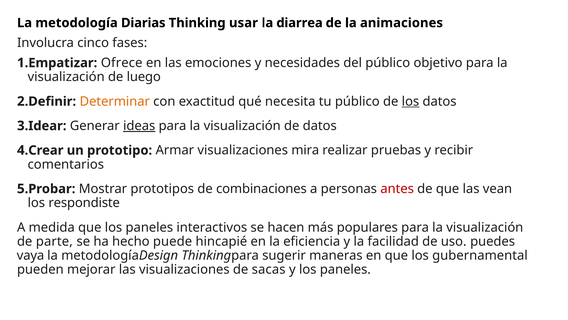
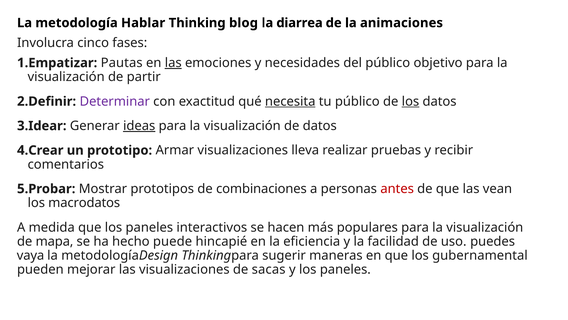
Diarias: Diarias -> Hablar (143, 23)
usar: usar -> blog (244, 23)
Ofrece: Ofrece -> Pautas (122, 63)
las underline: none -> present (173, 63)
luego: luego -> partir (144, 77)
Determinar colour: orange -> purple (115, 101)
necesita underline: none -> present (290, 101)
mira: mira -> lleva (305, 150)
respondiste: respondiste -> macrodatos (84, 203)
parte: parte -> mapa (54, 241)
